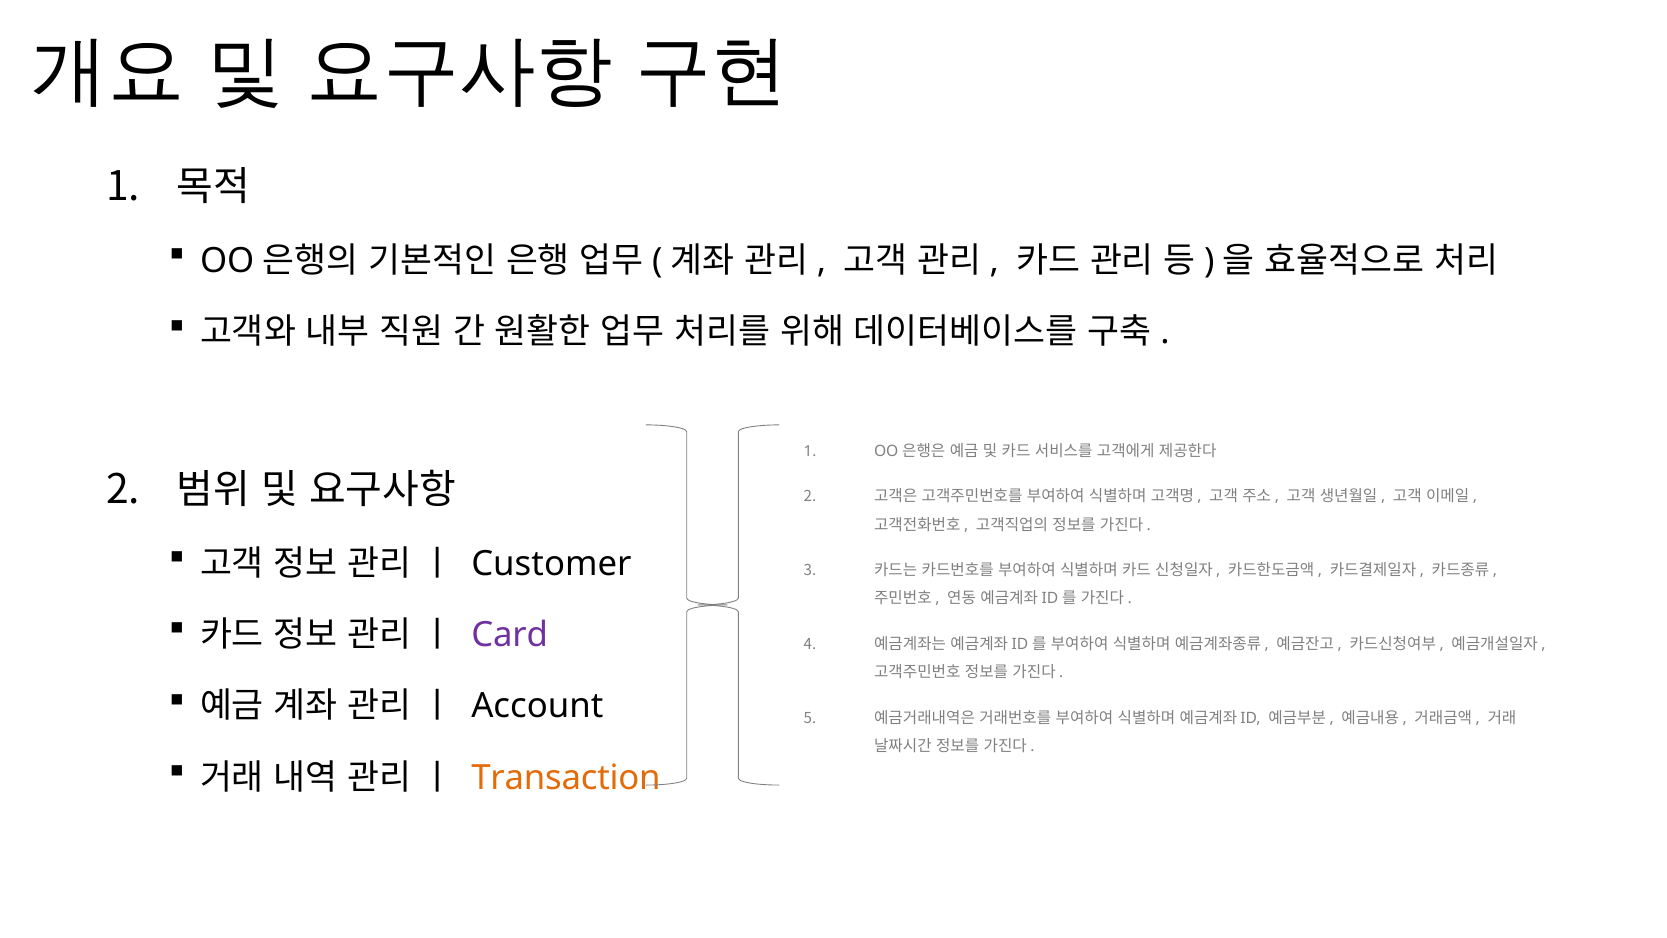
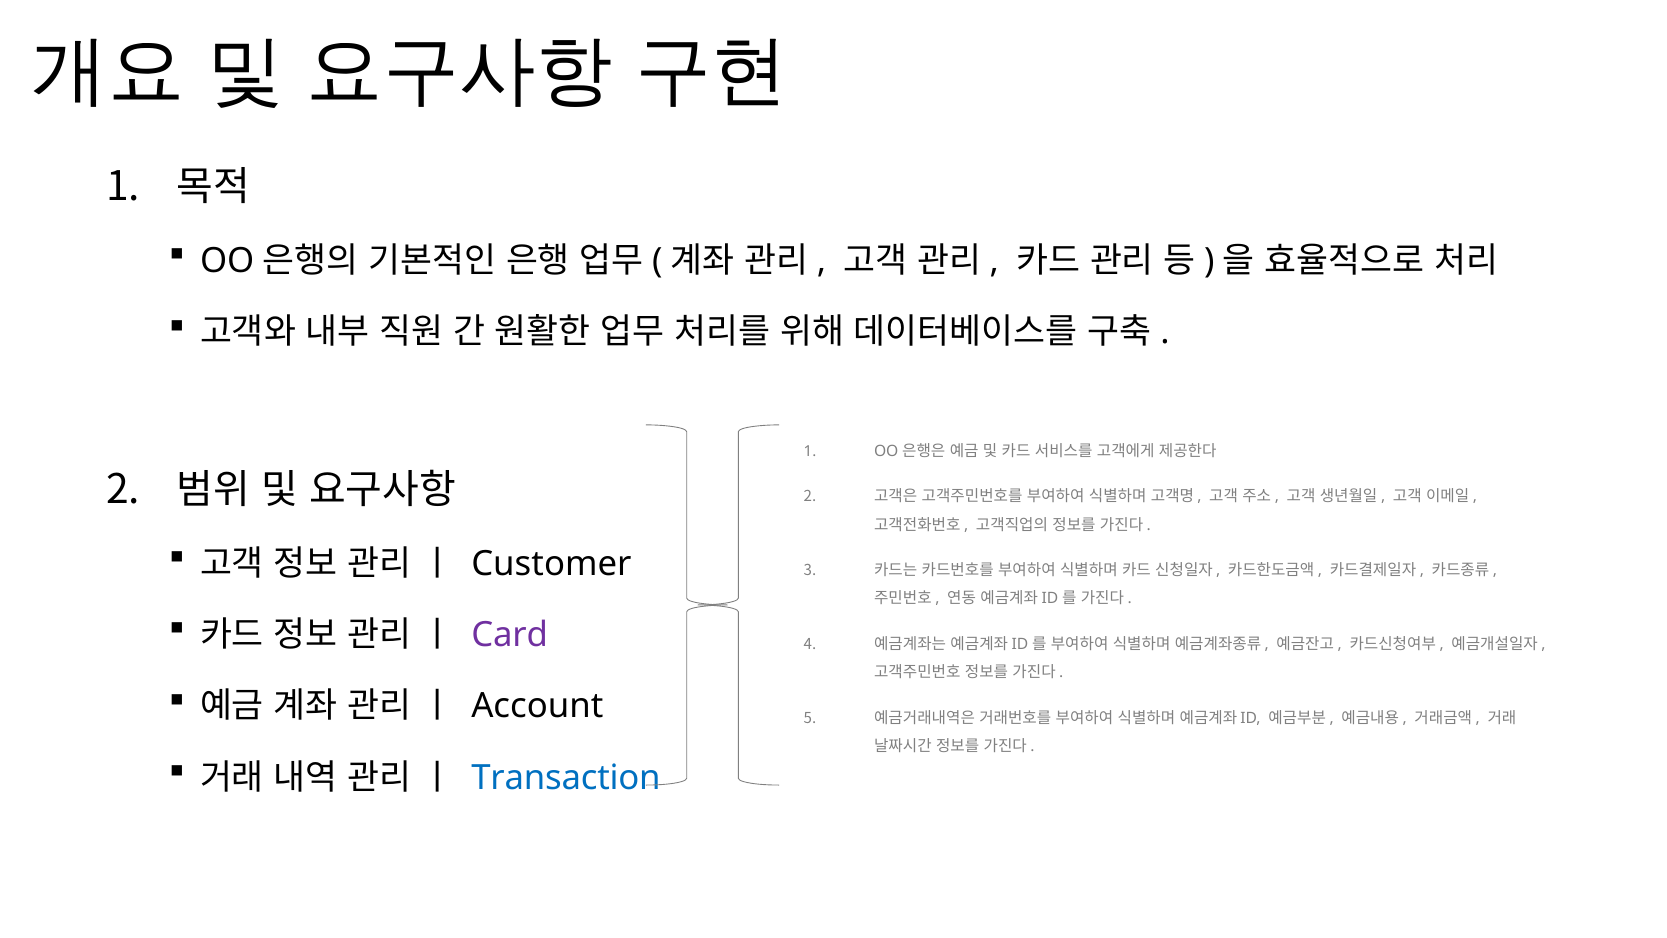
Transaction colour: orange -> blue (566, 777)
